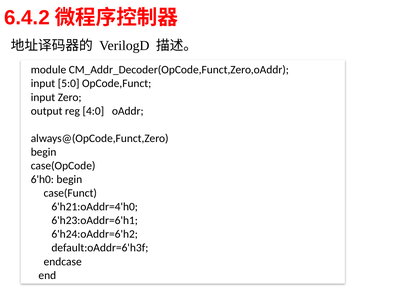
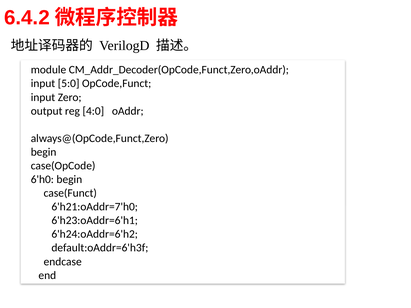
6'h21:oAddr=4'h0: 6'h21:oAddr=4'h0 -> 6'h21:oAddr=7'h0 (95, 207)
